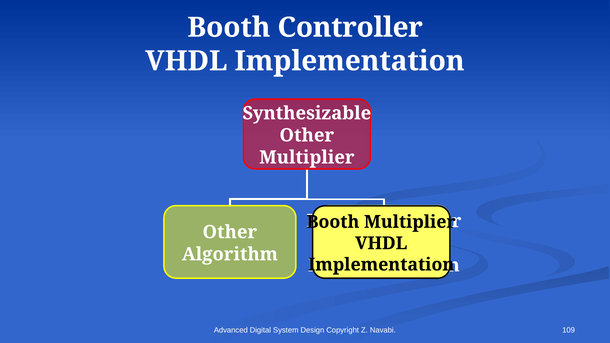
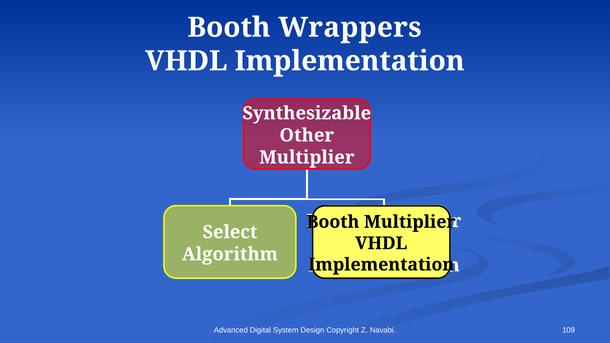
Controller: Controller -> Wrappers (350, 28)
Other: Other -> Select (230, 232)
